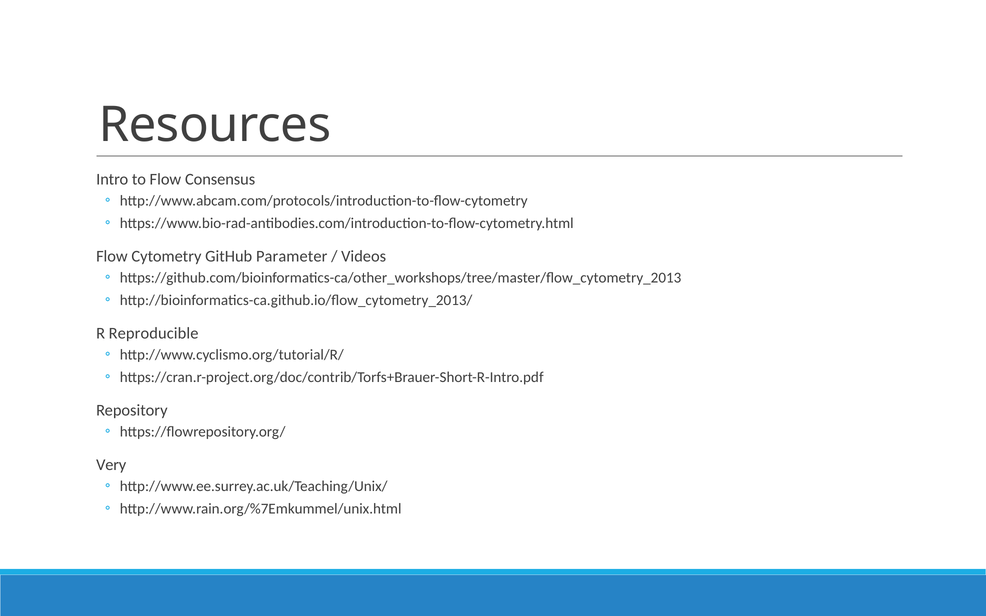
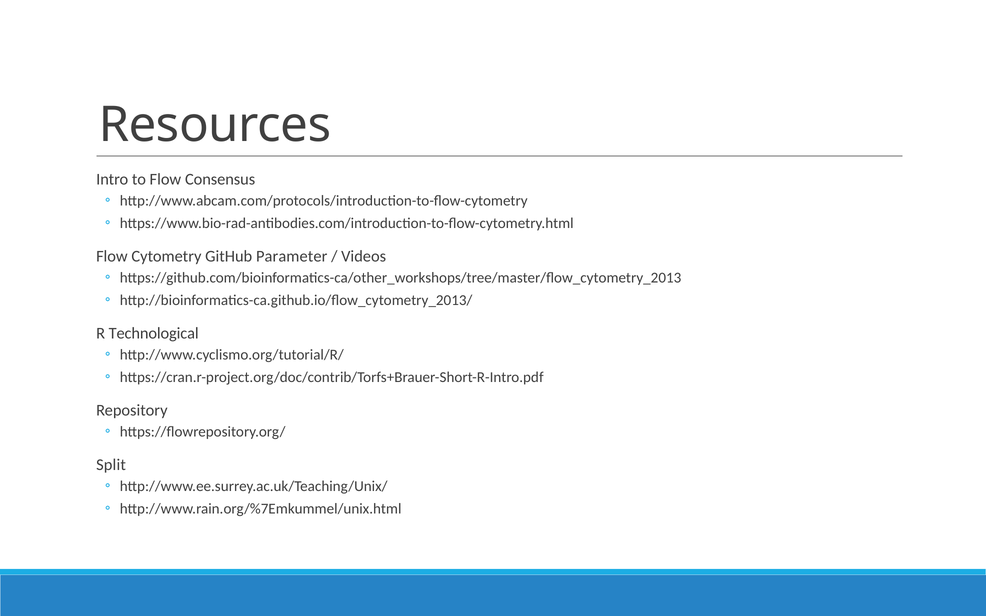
Reproducible: Reproducible -> Technological (154, 334)
Very: Very -> Split (111, 465)
